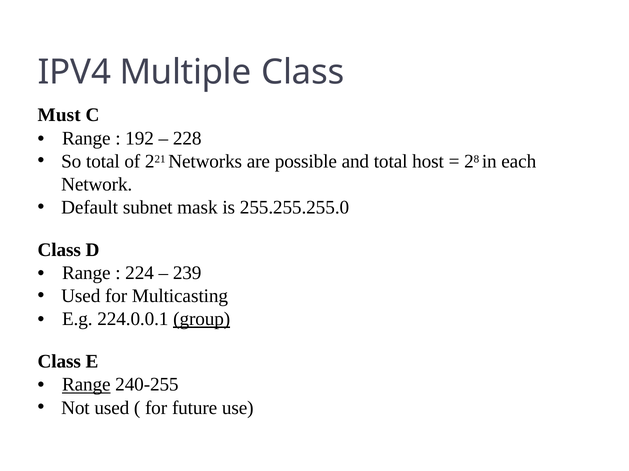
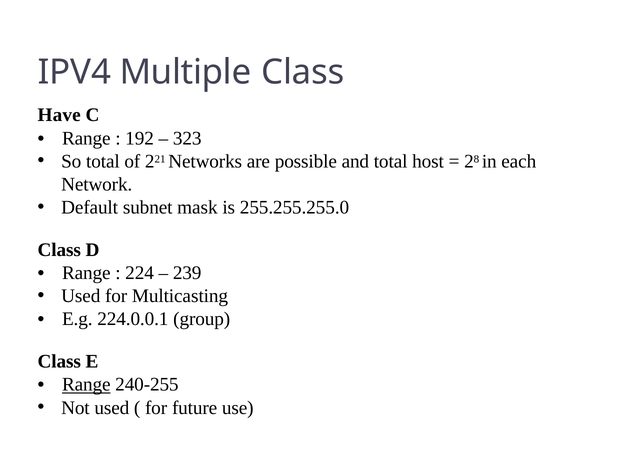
Must: Must -> Have (59, 115)
228: 228 -> 323 (187, 138)
group underline: present -> none (202, 319)
